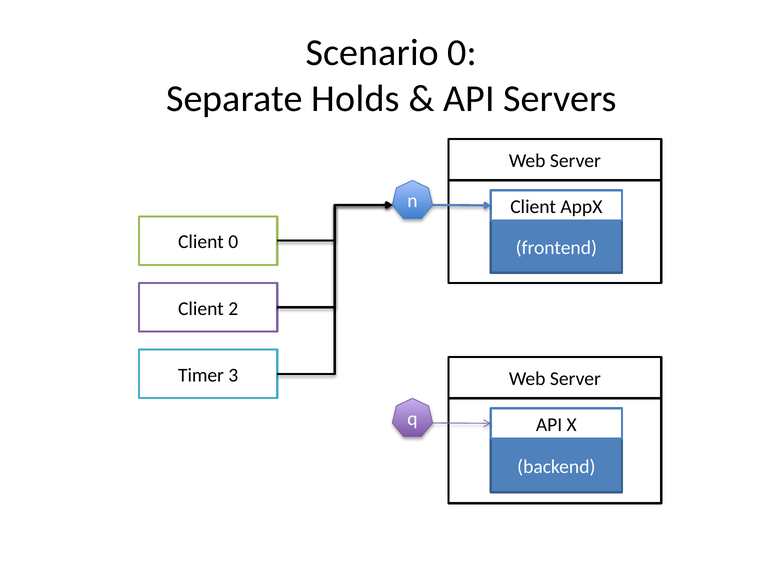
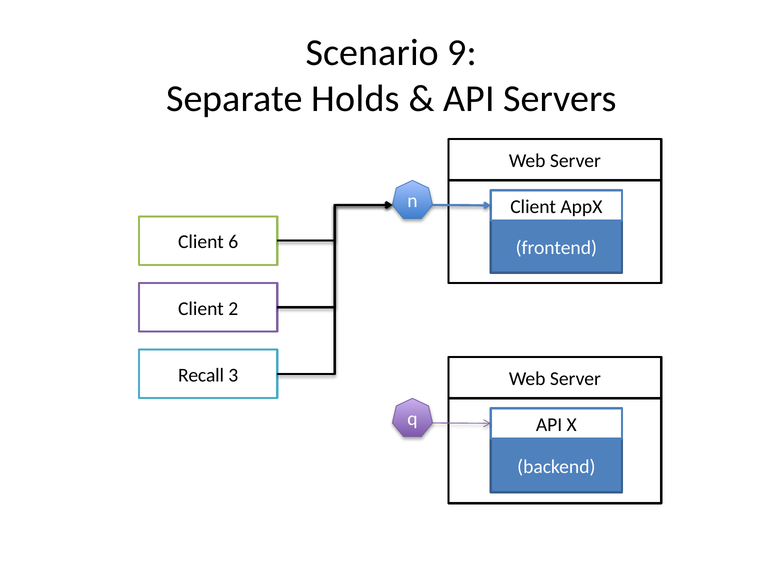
Scenario 0: 0 -> 9 (462, 53)
Client 0: 0 -> 6 (233, 242)
Timer: Timer -> Recall (201, 375)
